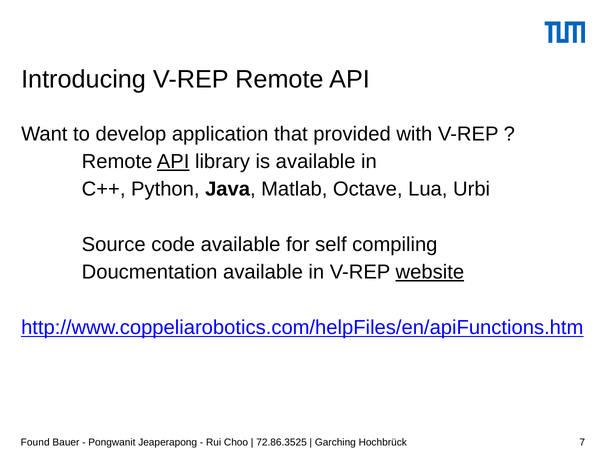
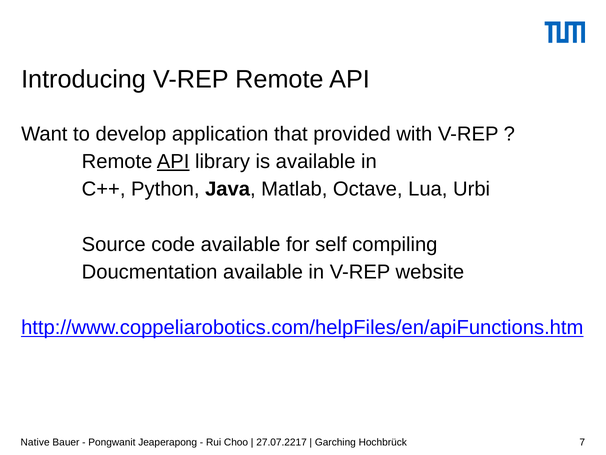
website underline: present -> none (430, 272)
Found: Found -> Native (35, 442)
72.86.3525: 72.86.3525 -> 27.07.2217 (282, 442)
